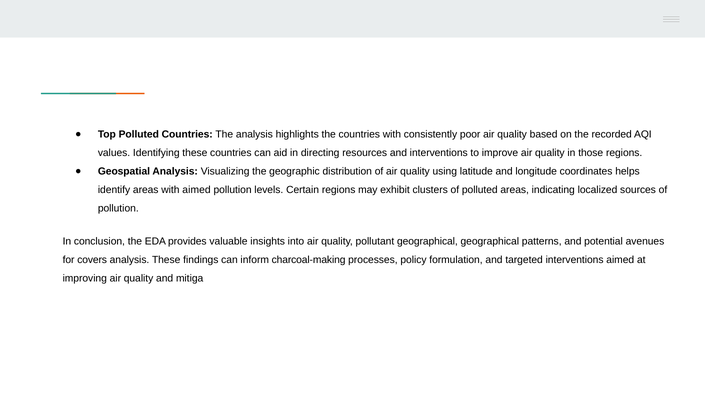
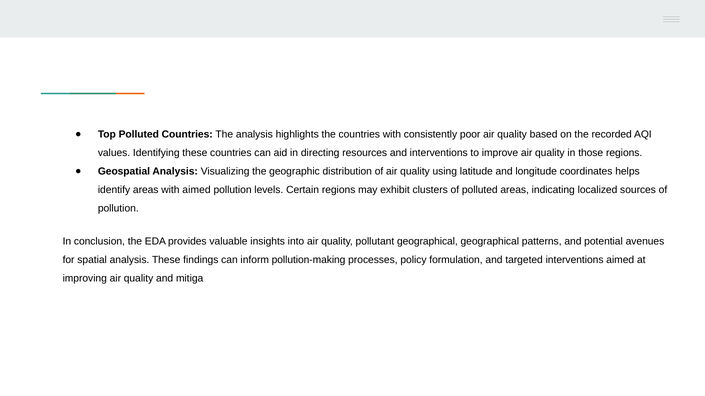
covers: covers -> spatial (92, 260)
charcoal-making: charcoal-making -> pollution-making (309, 260)
